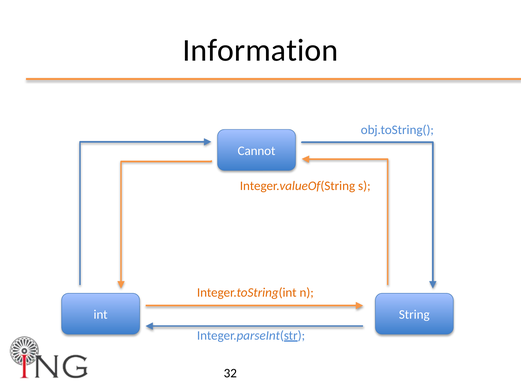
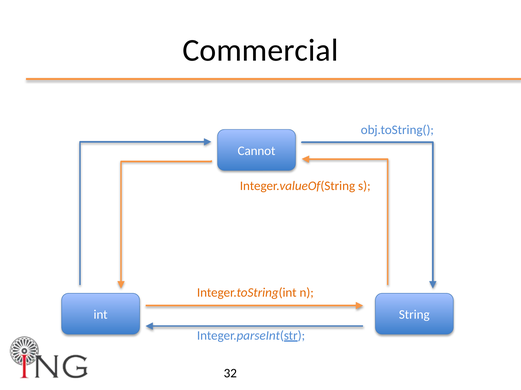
Information: Information -> Commercial (260, 50)
